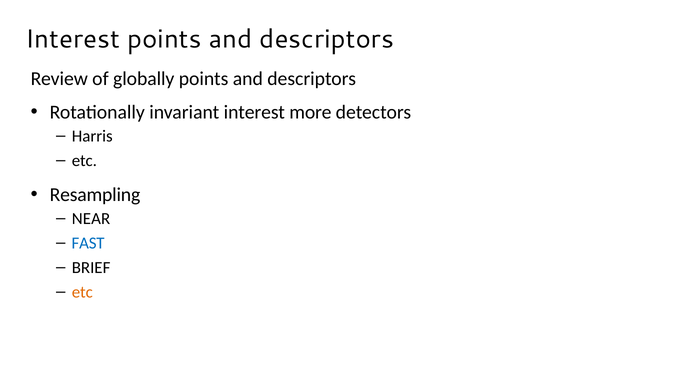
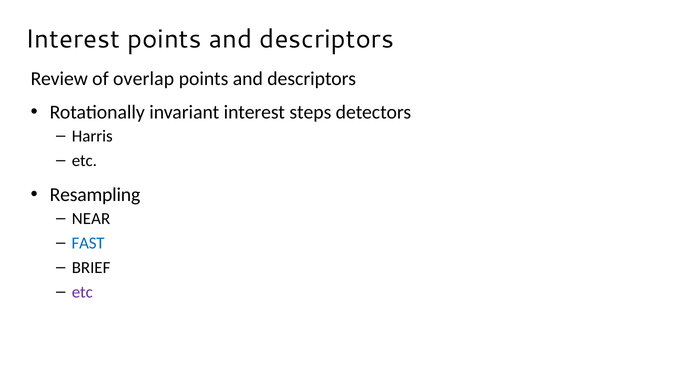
globally: globally -> overlap (144, 79)
more: more -> steps (310, 112)
etc colour: orange -> purple (82, 292)
